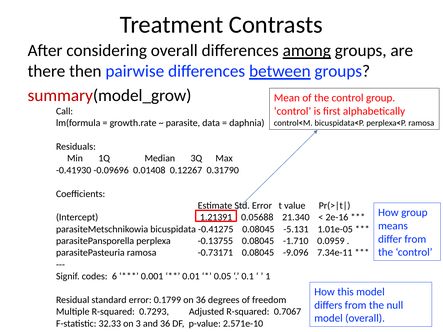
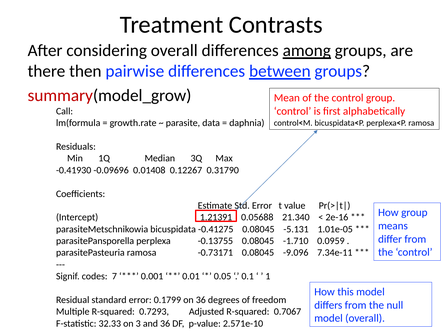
6: 6 -> 7 (114, 277)
